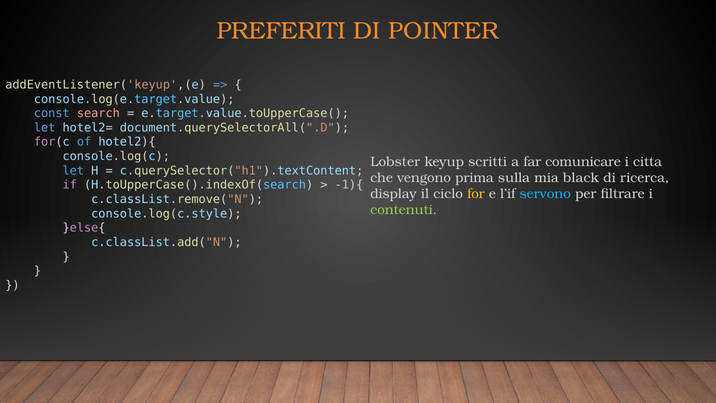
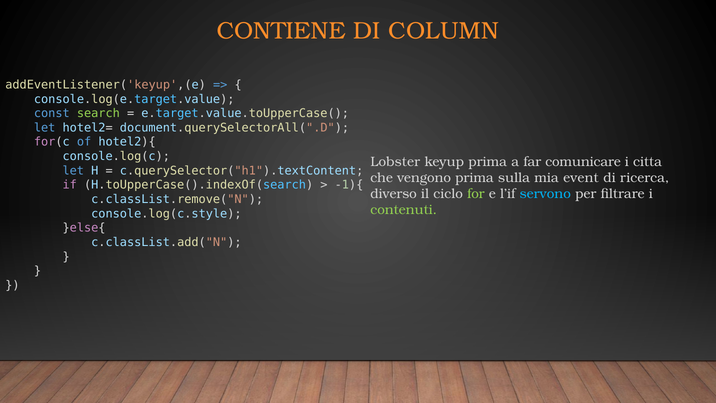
PREFERITI: PREFERITI -> CONTIENE (281, 31)
POINTER: POINTER -> COLUMN (443, 31)
search colour: pink -> light green (98, 113)
keyup scritti: scritti -> prima (488, 162)
black: black -> event (581, 178)
display: display -> diverso (394, 194)
for colour: yellow -> light green (476, 194)
